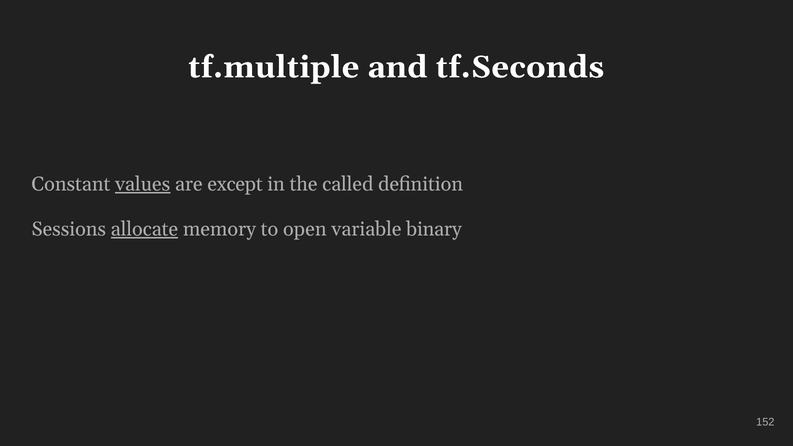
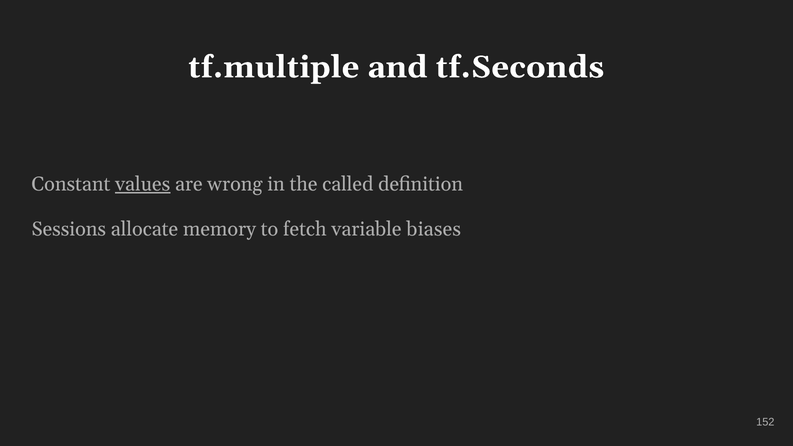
except: except -> wrong (235, 184)
allocate underline: present -> none (144, 229)
open: open -> fetch (305, 229)
binary: binary -> biases (434, 229)
